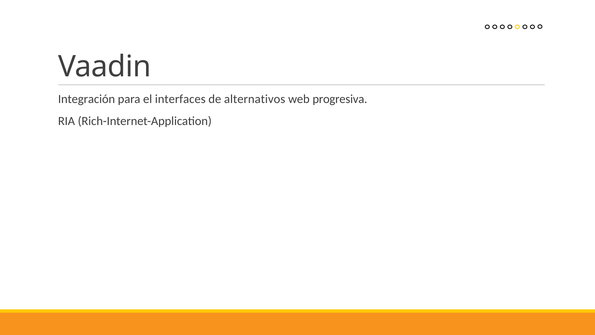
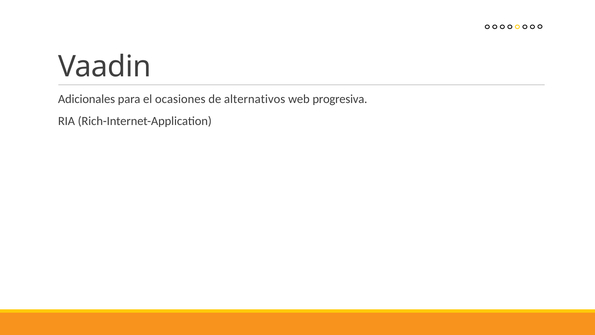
Integración: Integración -> Adicionales (87, 99)
interfaces: interfaces -> ocasiones (180, 99)
